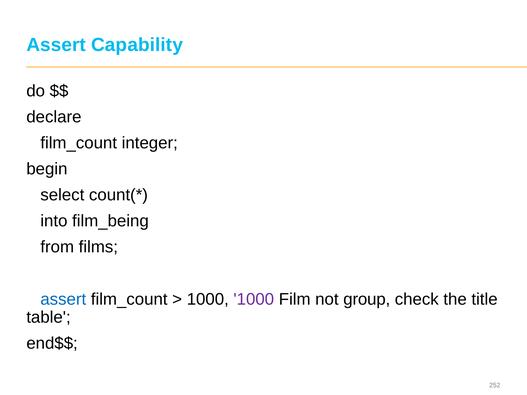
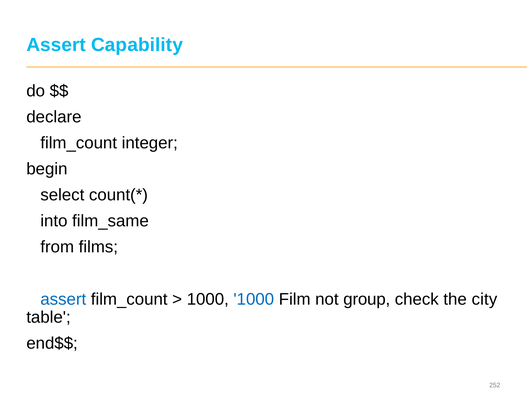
film_being: film_being -> film_same (110, 221)
1000 colour: purple -> blue (254, 299)
title: title -> city (484, 299)
